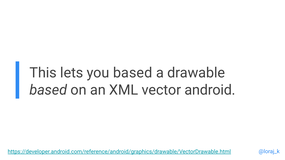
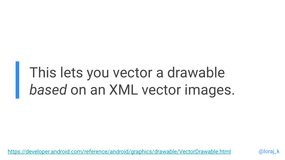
you based: based -> vector (133, 73)
android: android -> images (210, 90)
